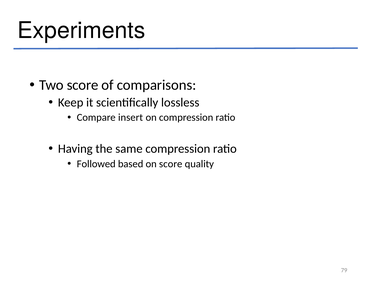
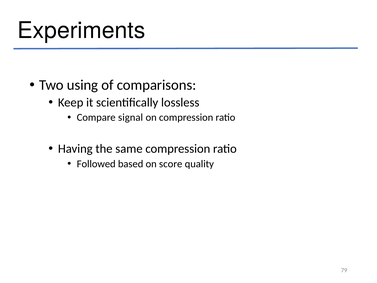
Two score: score -> using (83, 85)
insert: insert -> signal (131, 117)
